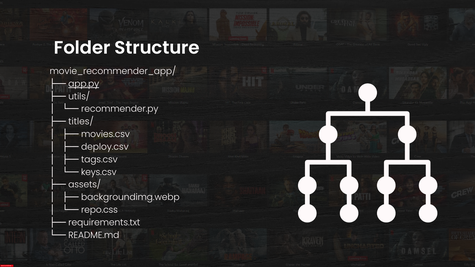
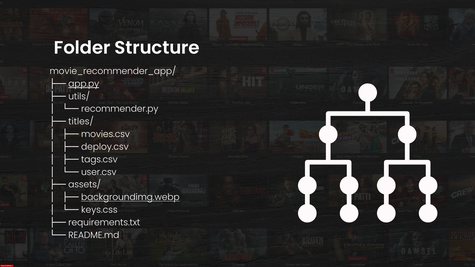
keys.csv: keys.csv -> user.csv (99, 172)
backgroundimg.webp underline: none -> present (130, 197)
repo.css: repo.css -> keys.css (99, 210)
